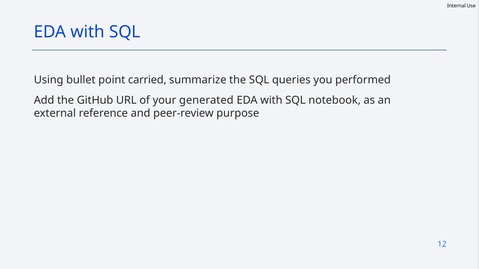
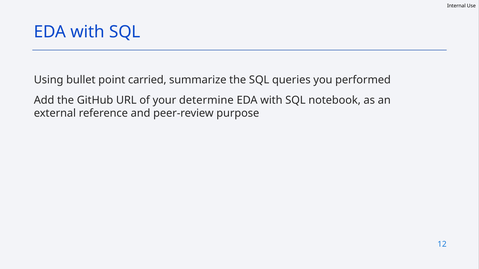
generated: generated -> determine (206, 100)
